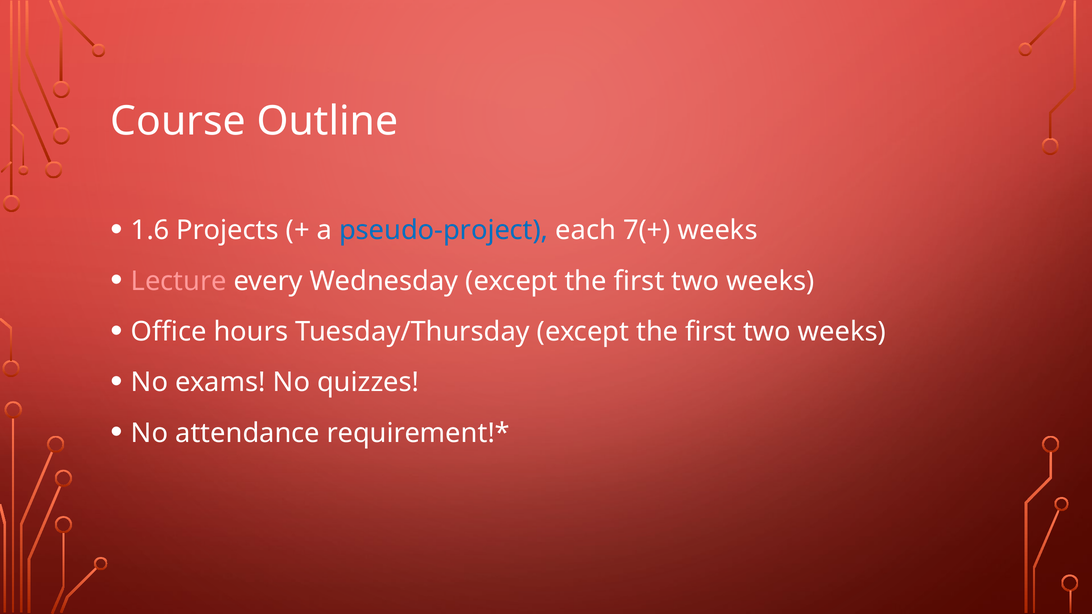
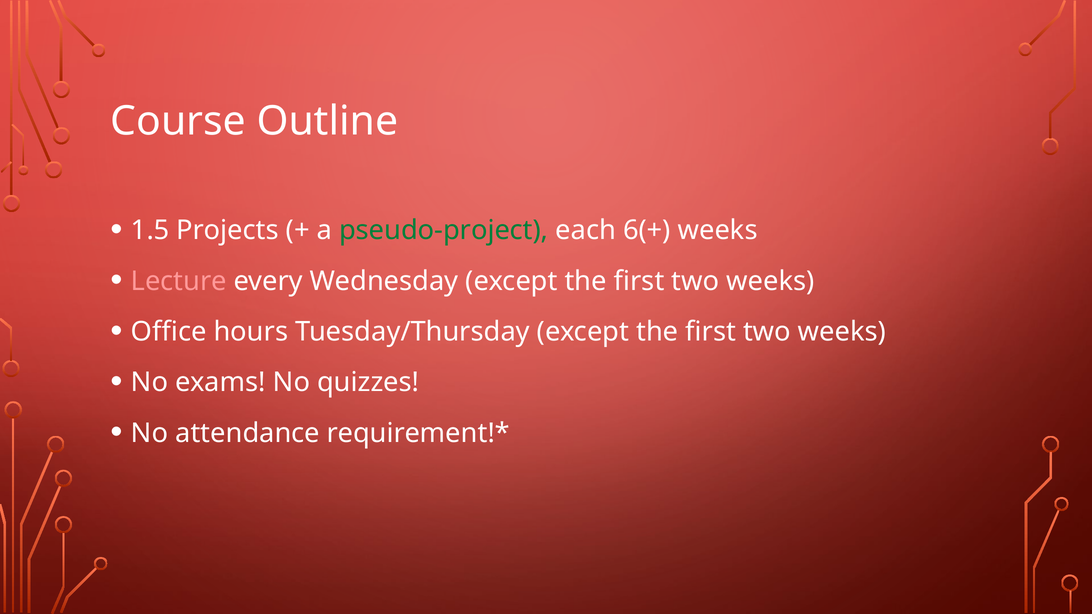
1.6: 1.6 -> 1.5 (150, 230)
pseudo-project colour: blue -> green (444, 230)
7(+: 7(+ -> 6(+ (647, 230)
